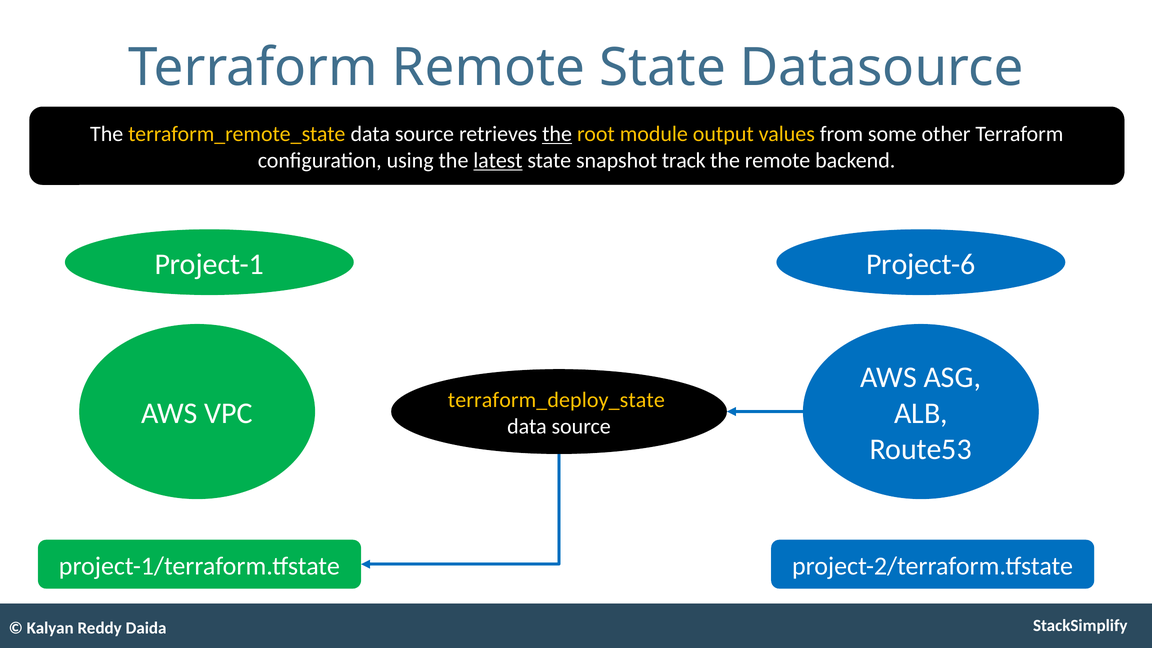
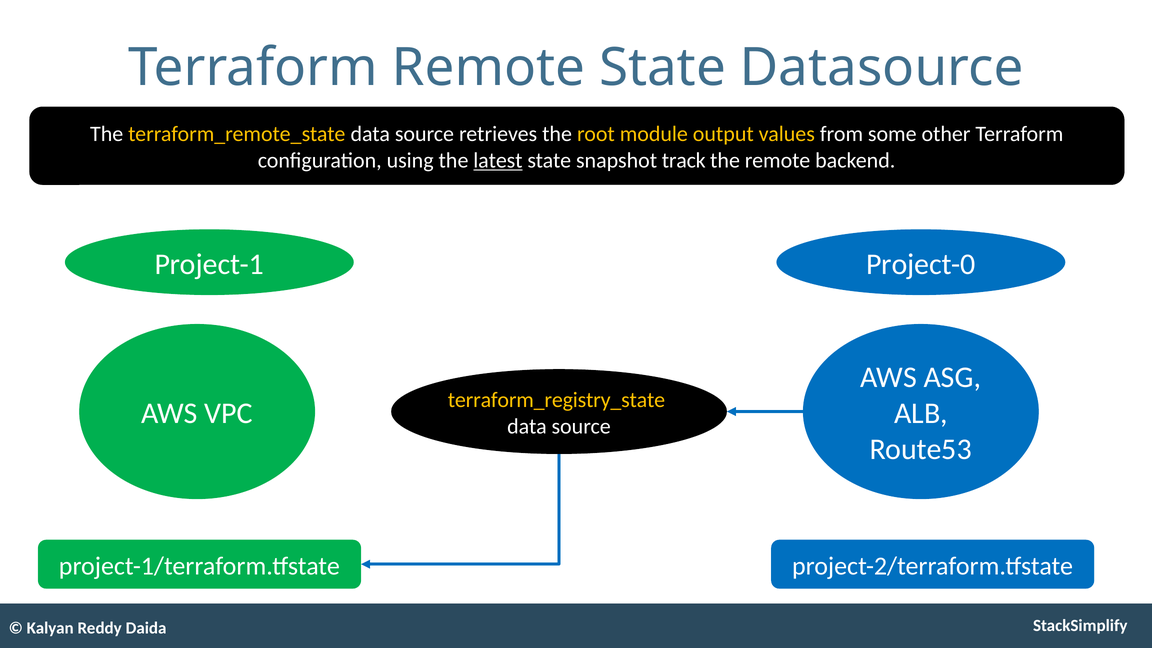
the underline: present -> none (557, 134)
Project-6: Project-6 -> Project-0 (921, 264)
terraform_deploy_state: terraform_deploy_state -> terraform_registry_state (556, 400)
